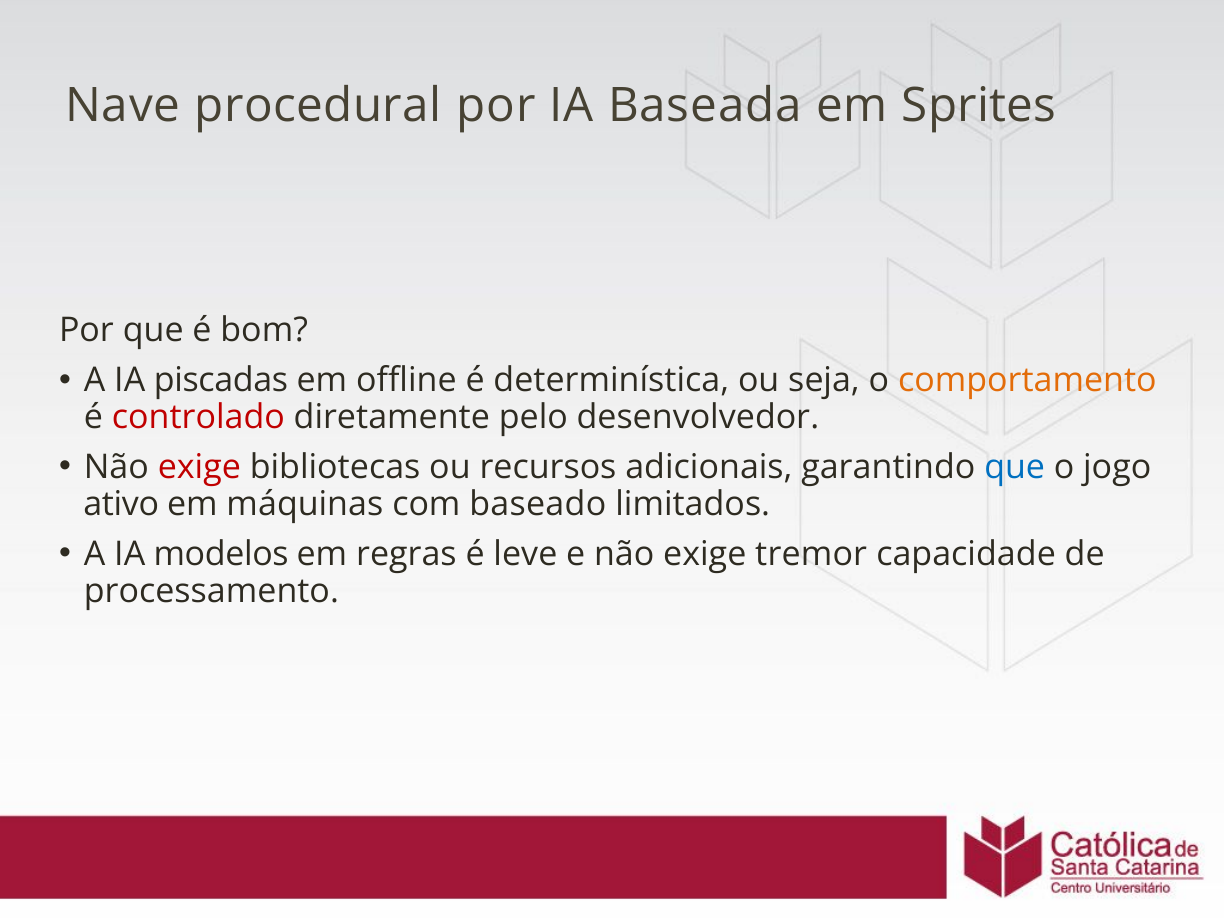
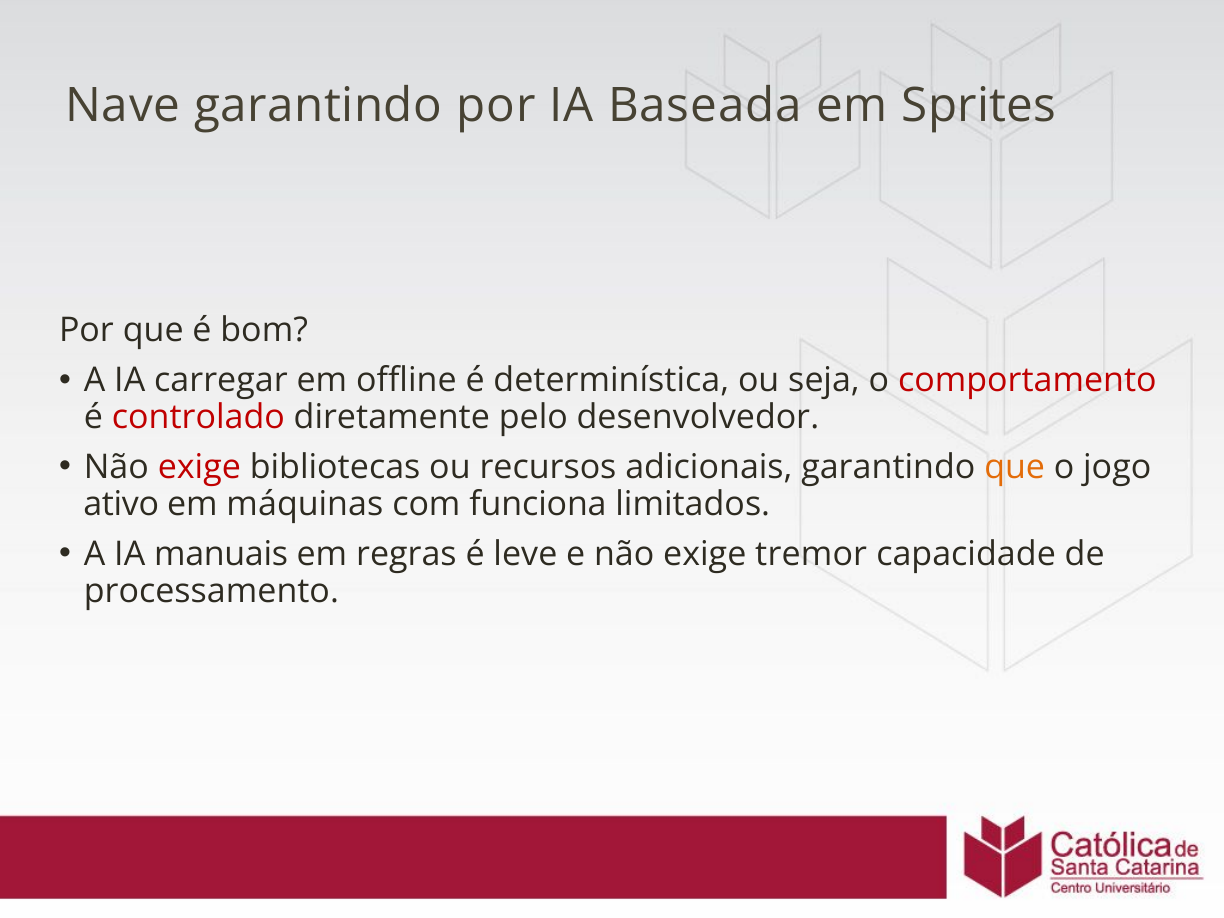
Nave procedural: procedural -> garantindo (318, 105)
piscadas: piscadas -> carregar (221, 380)
comportamento colour: orange -> red (1027, 380)
que colour: blue -> orange (1015, 467)
baseado: baseado -> funciona (538, 504)
modelos: modelos -> manuais (221, 554)
